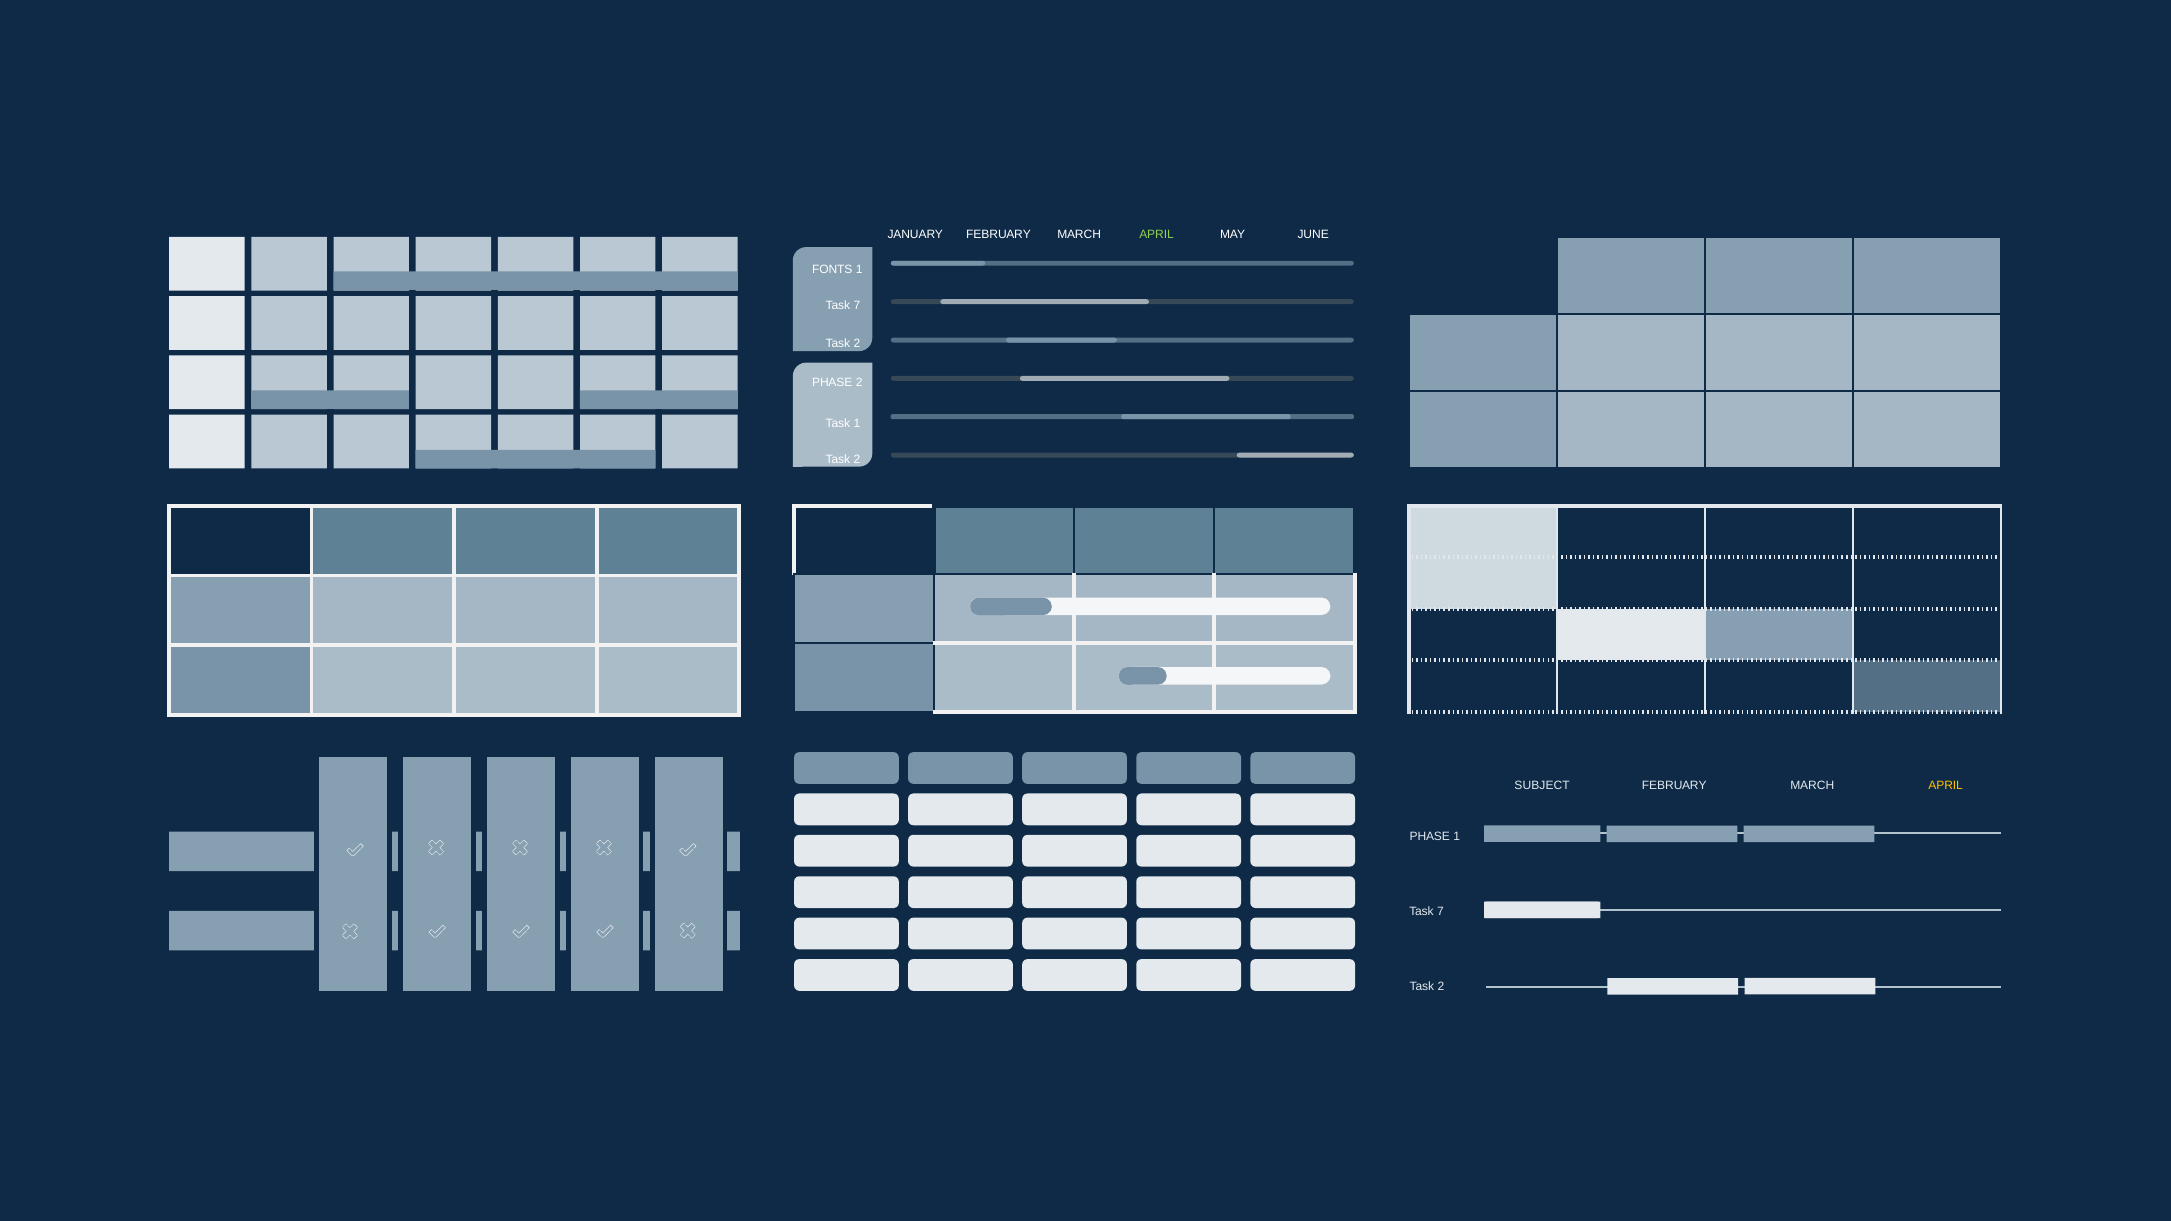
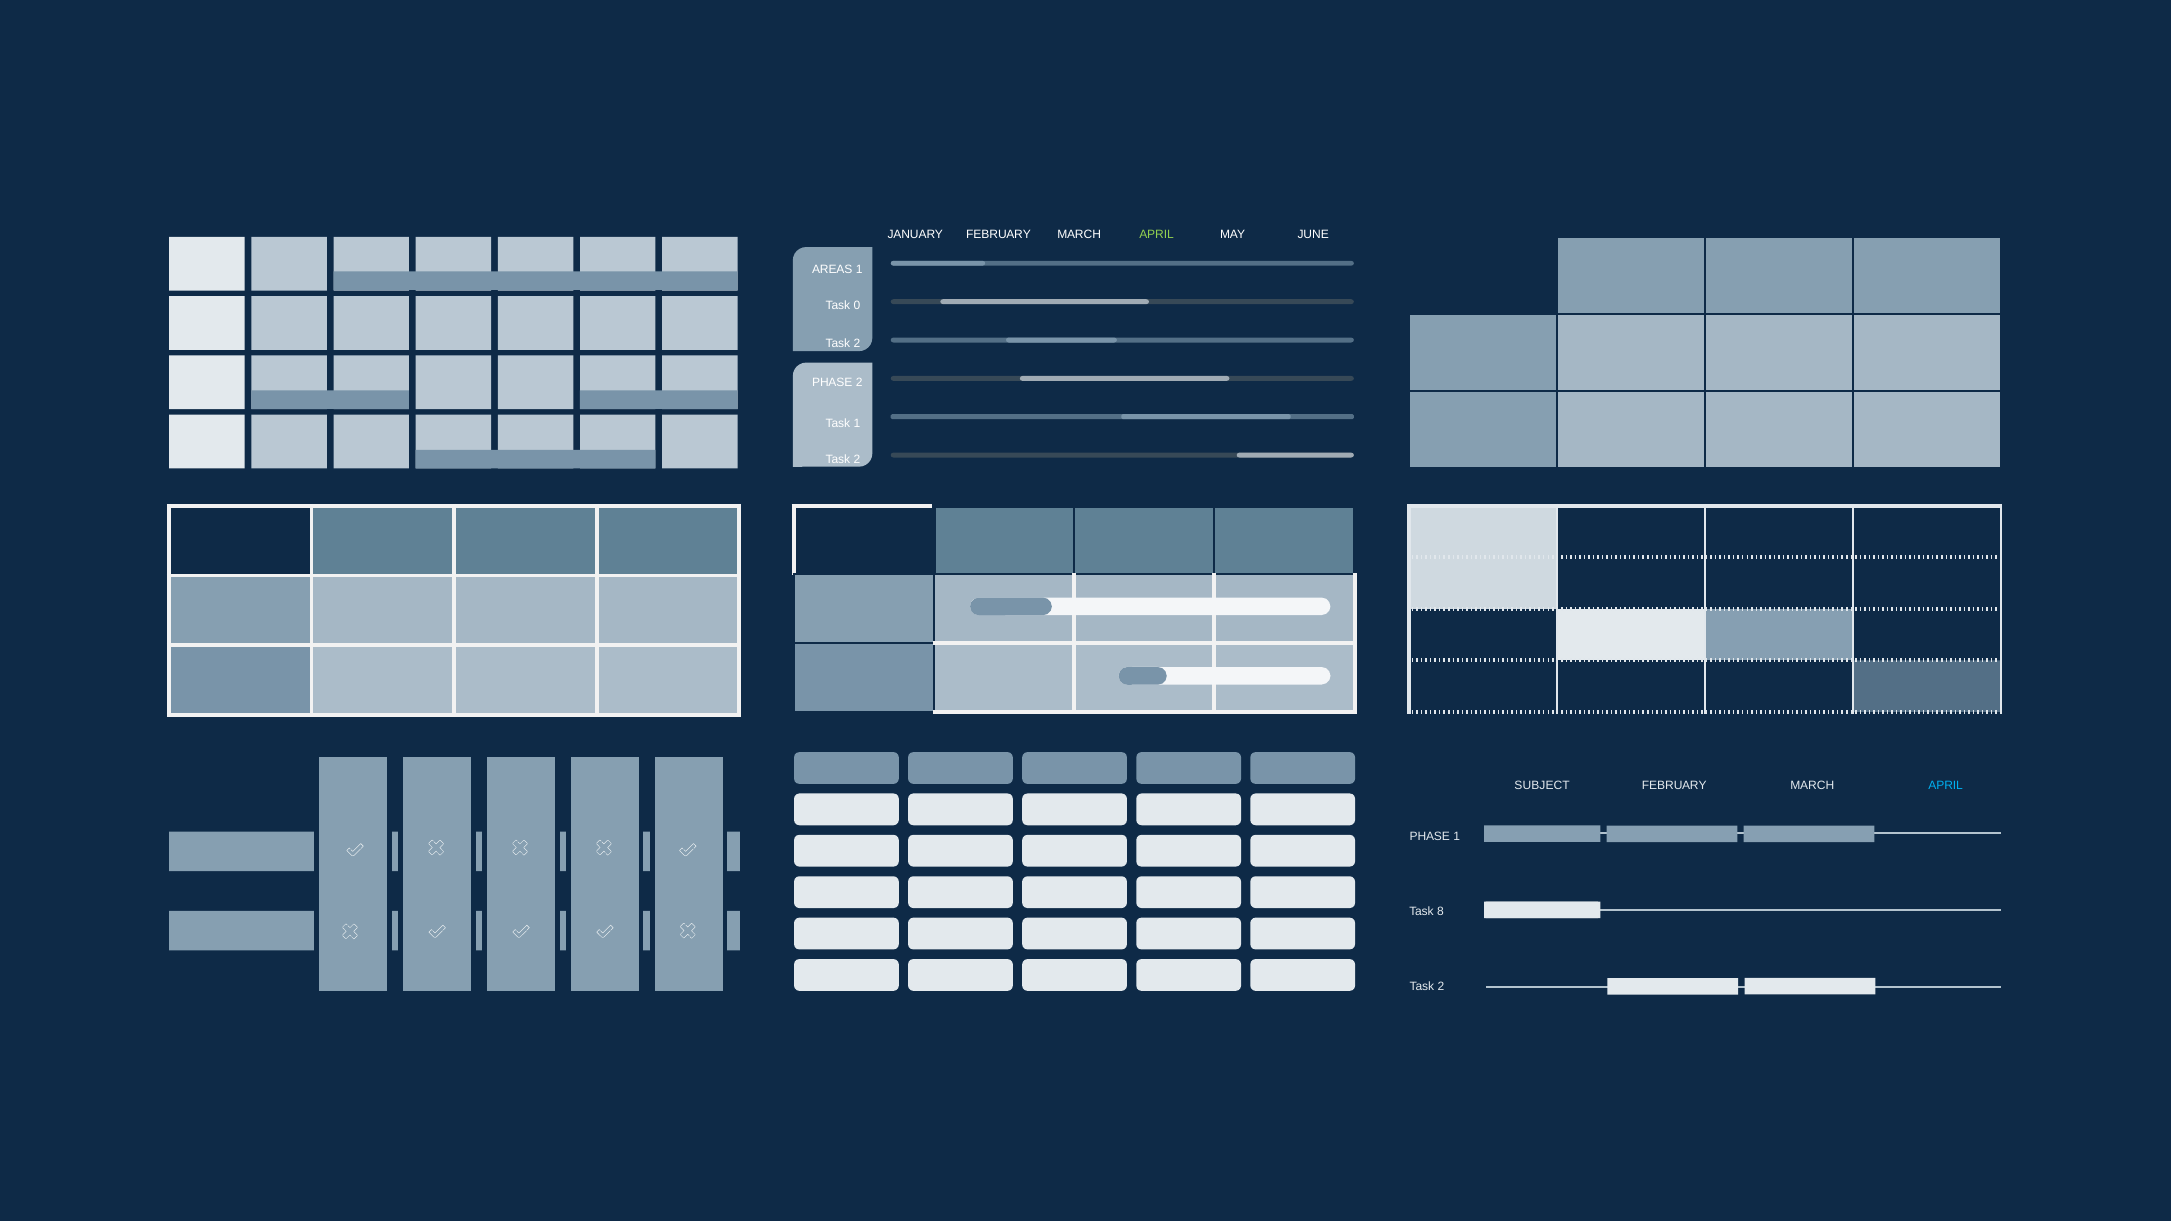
FONTS: FONTS -> AREAS (832, 269)
7: 7 -> 0 (857, 306)
APRIL colour: yellow -> light blue (1946, 786)
7: 7 -> 8 (1440, 912)
